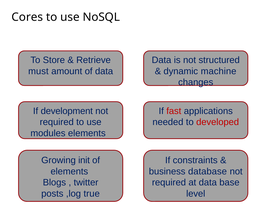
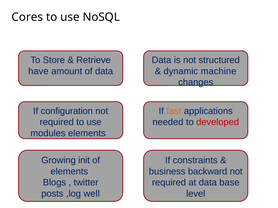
must: must -> have (38, 71)
development: development -> configuration (67, 111)
fast colour: red -> orange (174, 111)
database: database -> backward (208, 172)
true: true -> well (92, 194)
